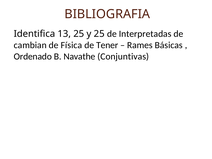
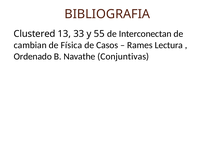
Identifica: Identifica -> Clustered (35, 34)
13 25: 25 -> 33 (79, 34)
y 25: 25 -> 55 (99, 34)
Interpretadas: Interpretadas -> Interconectan (145, 34)
Tener: Tener -> Casos (107, 45)
Básicas: Básicas -> Lectura (169, 45)
